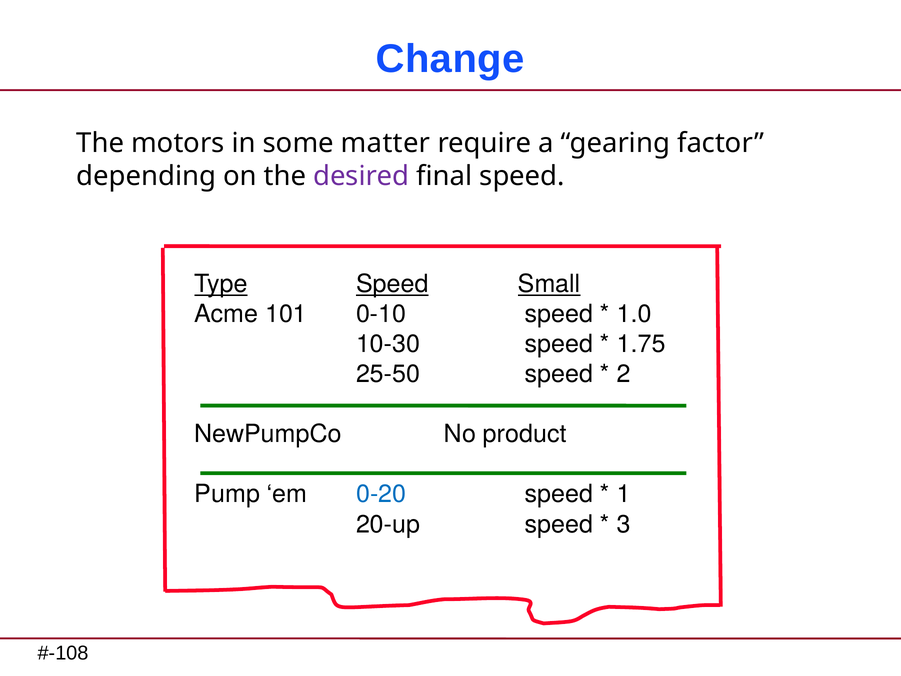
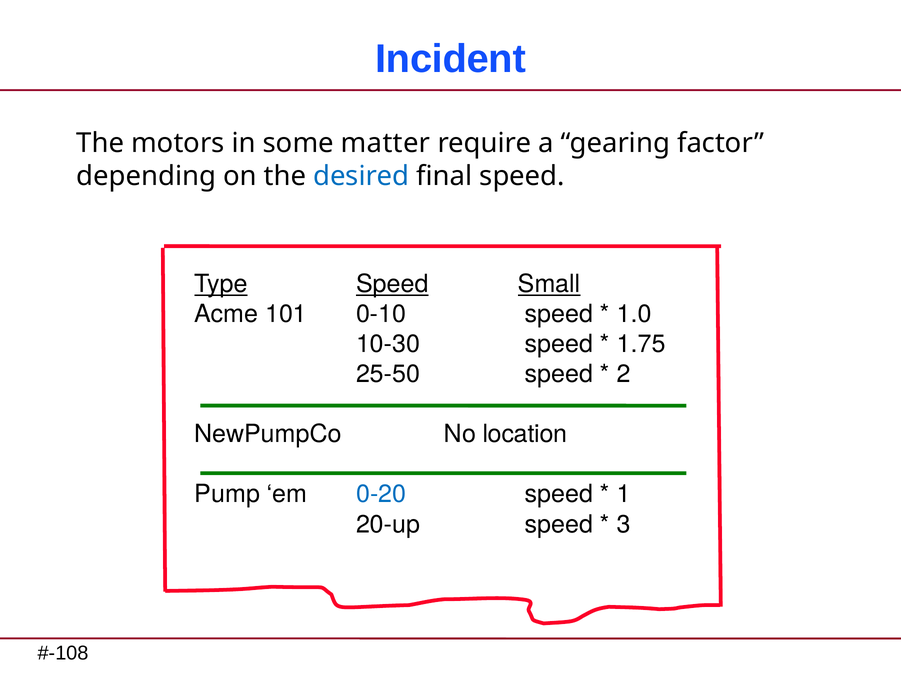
Change: Change -> Incident (451, 59)
desired colour: purple -> blue (361, 176)
product: product -> location (525, 434)
